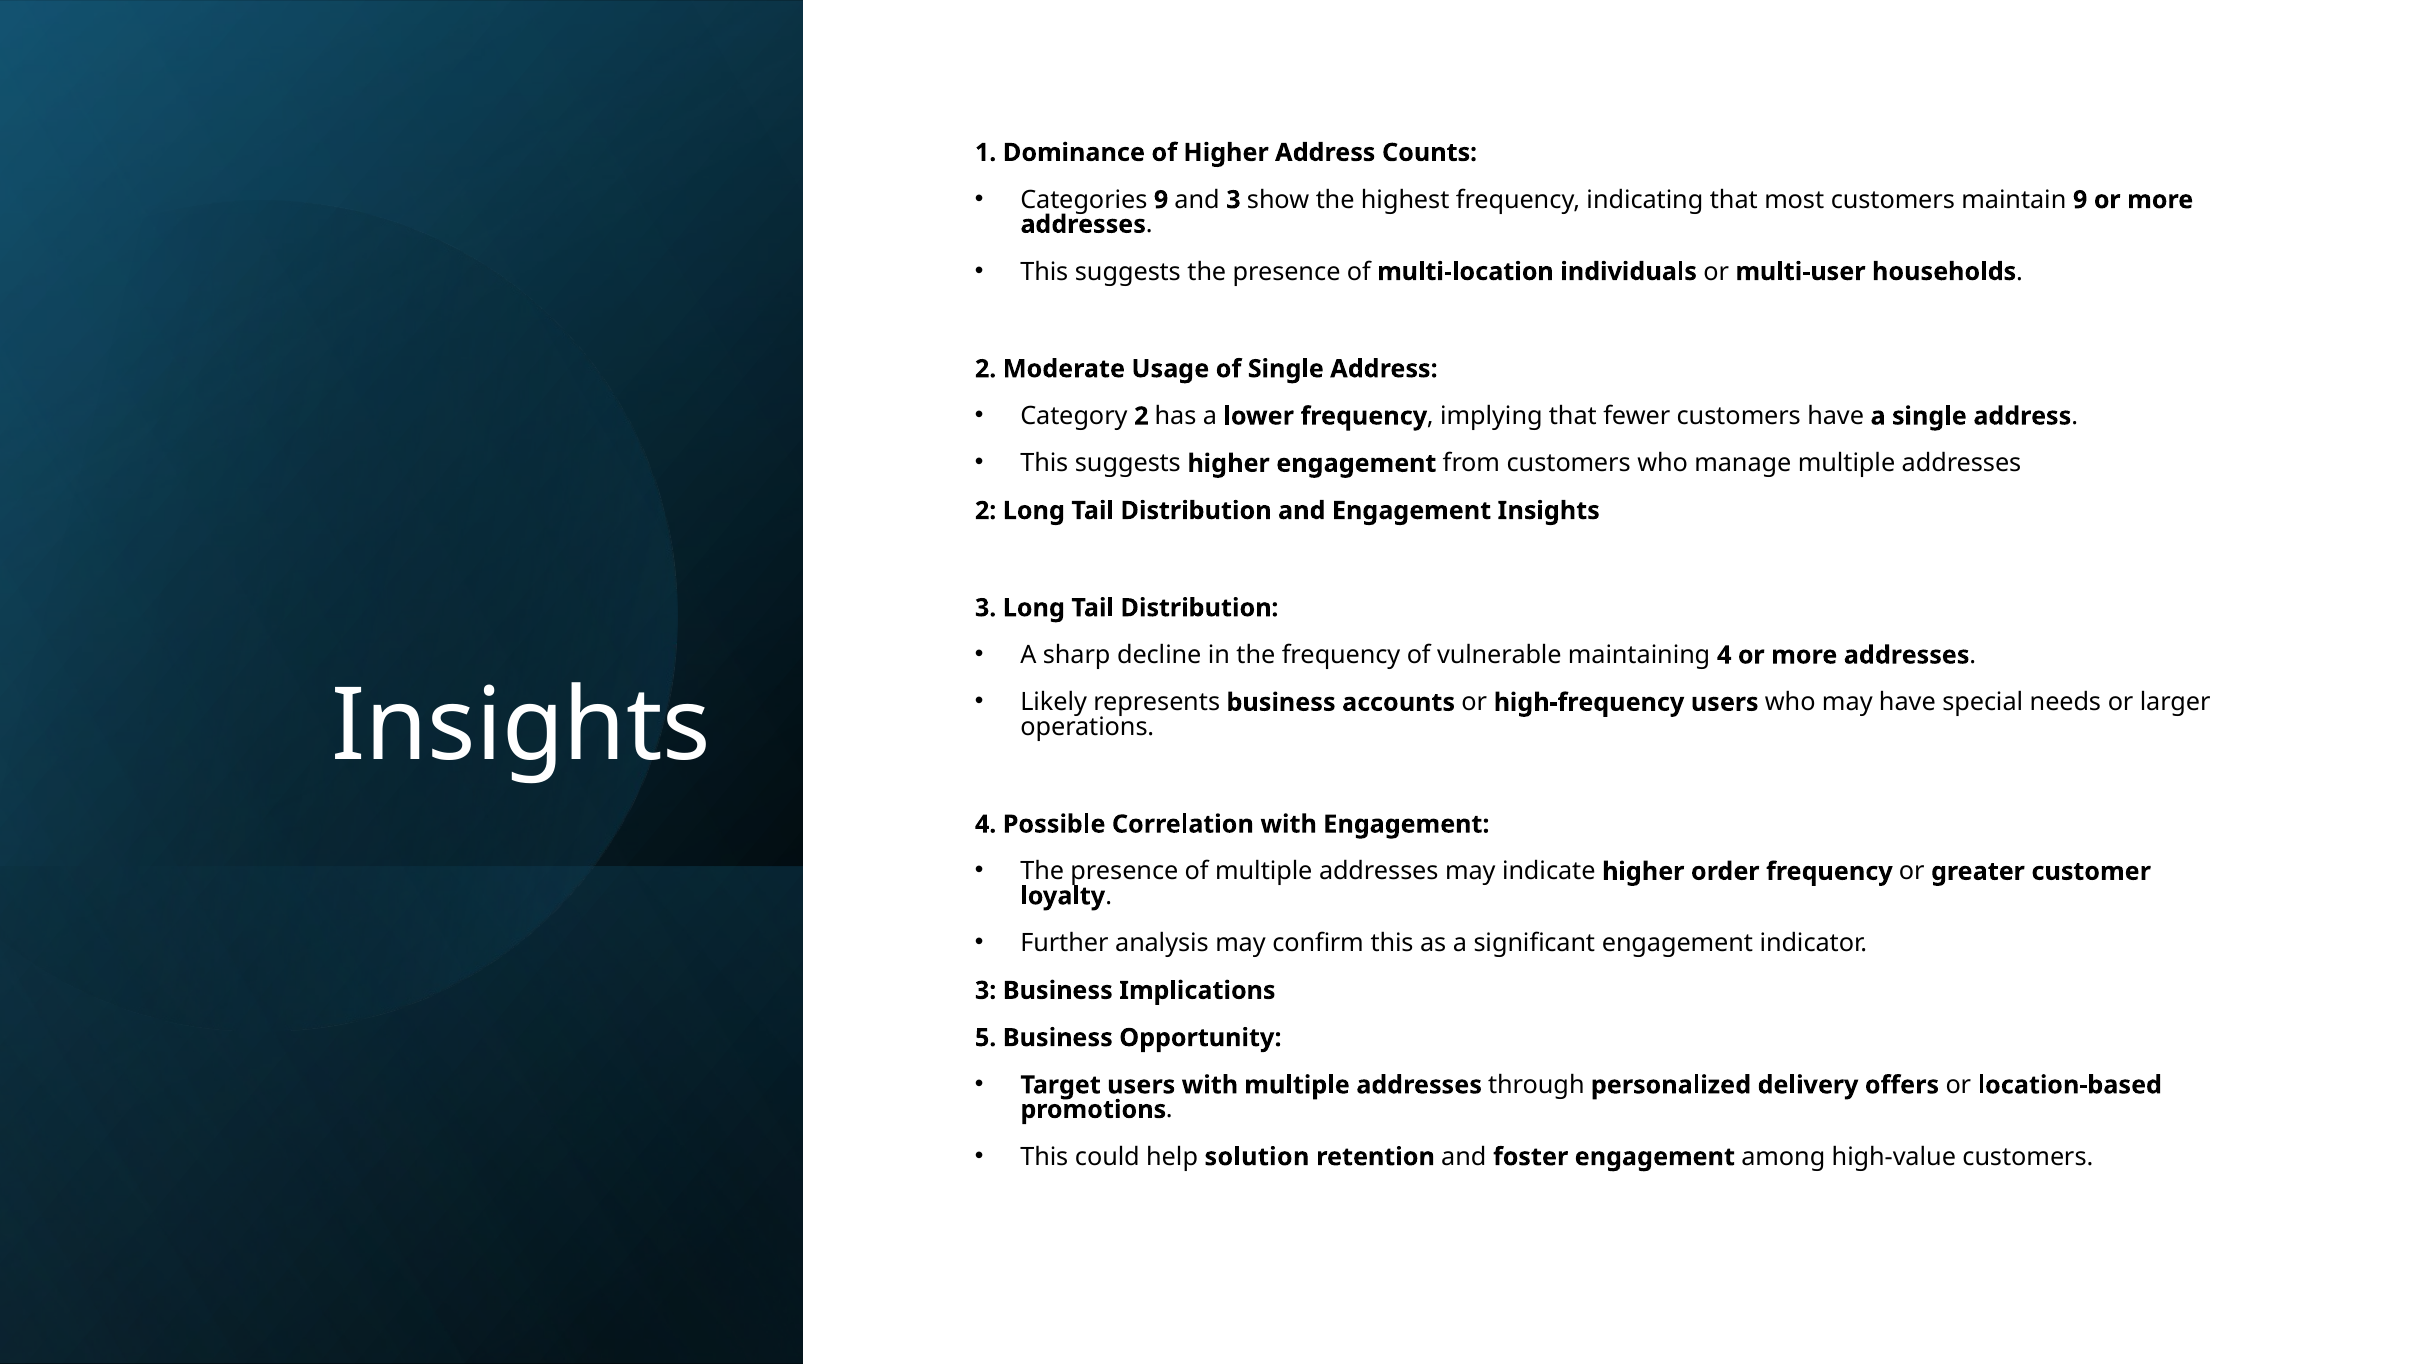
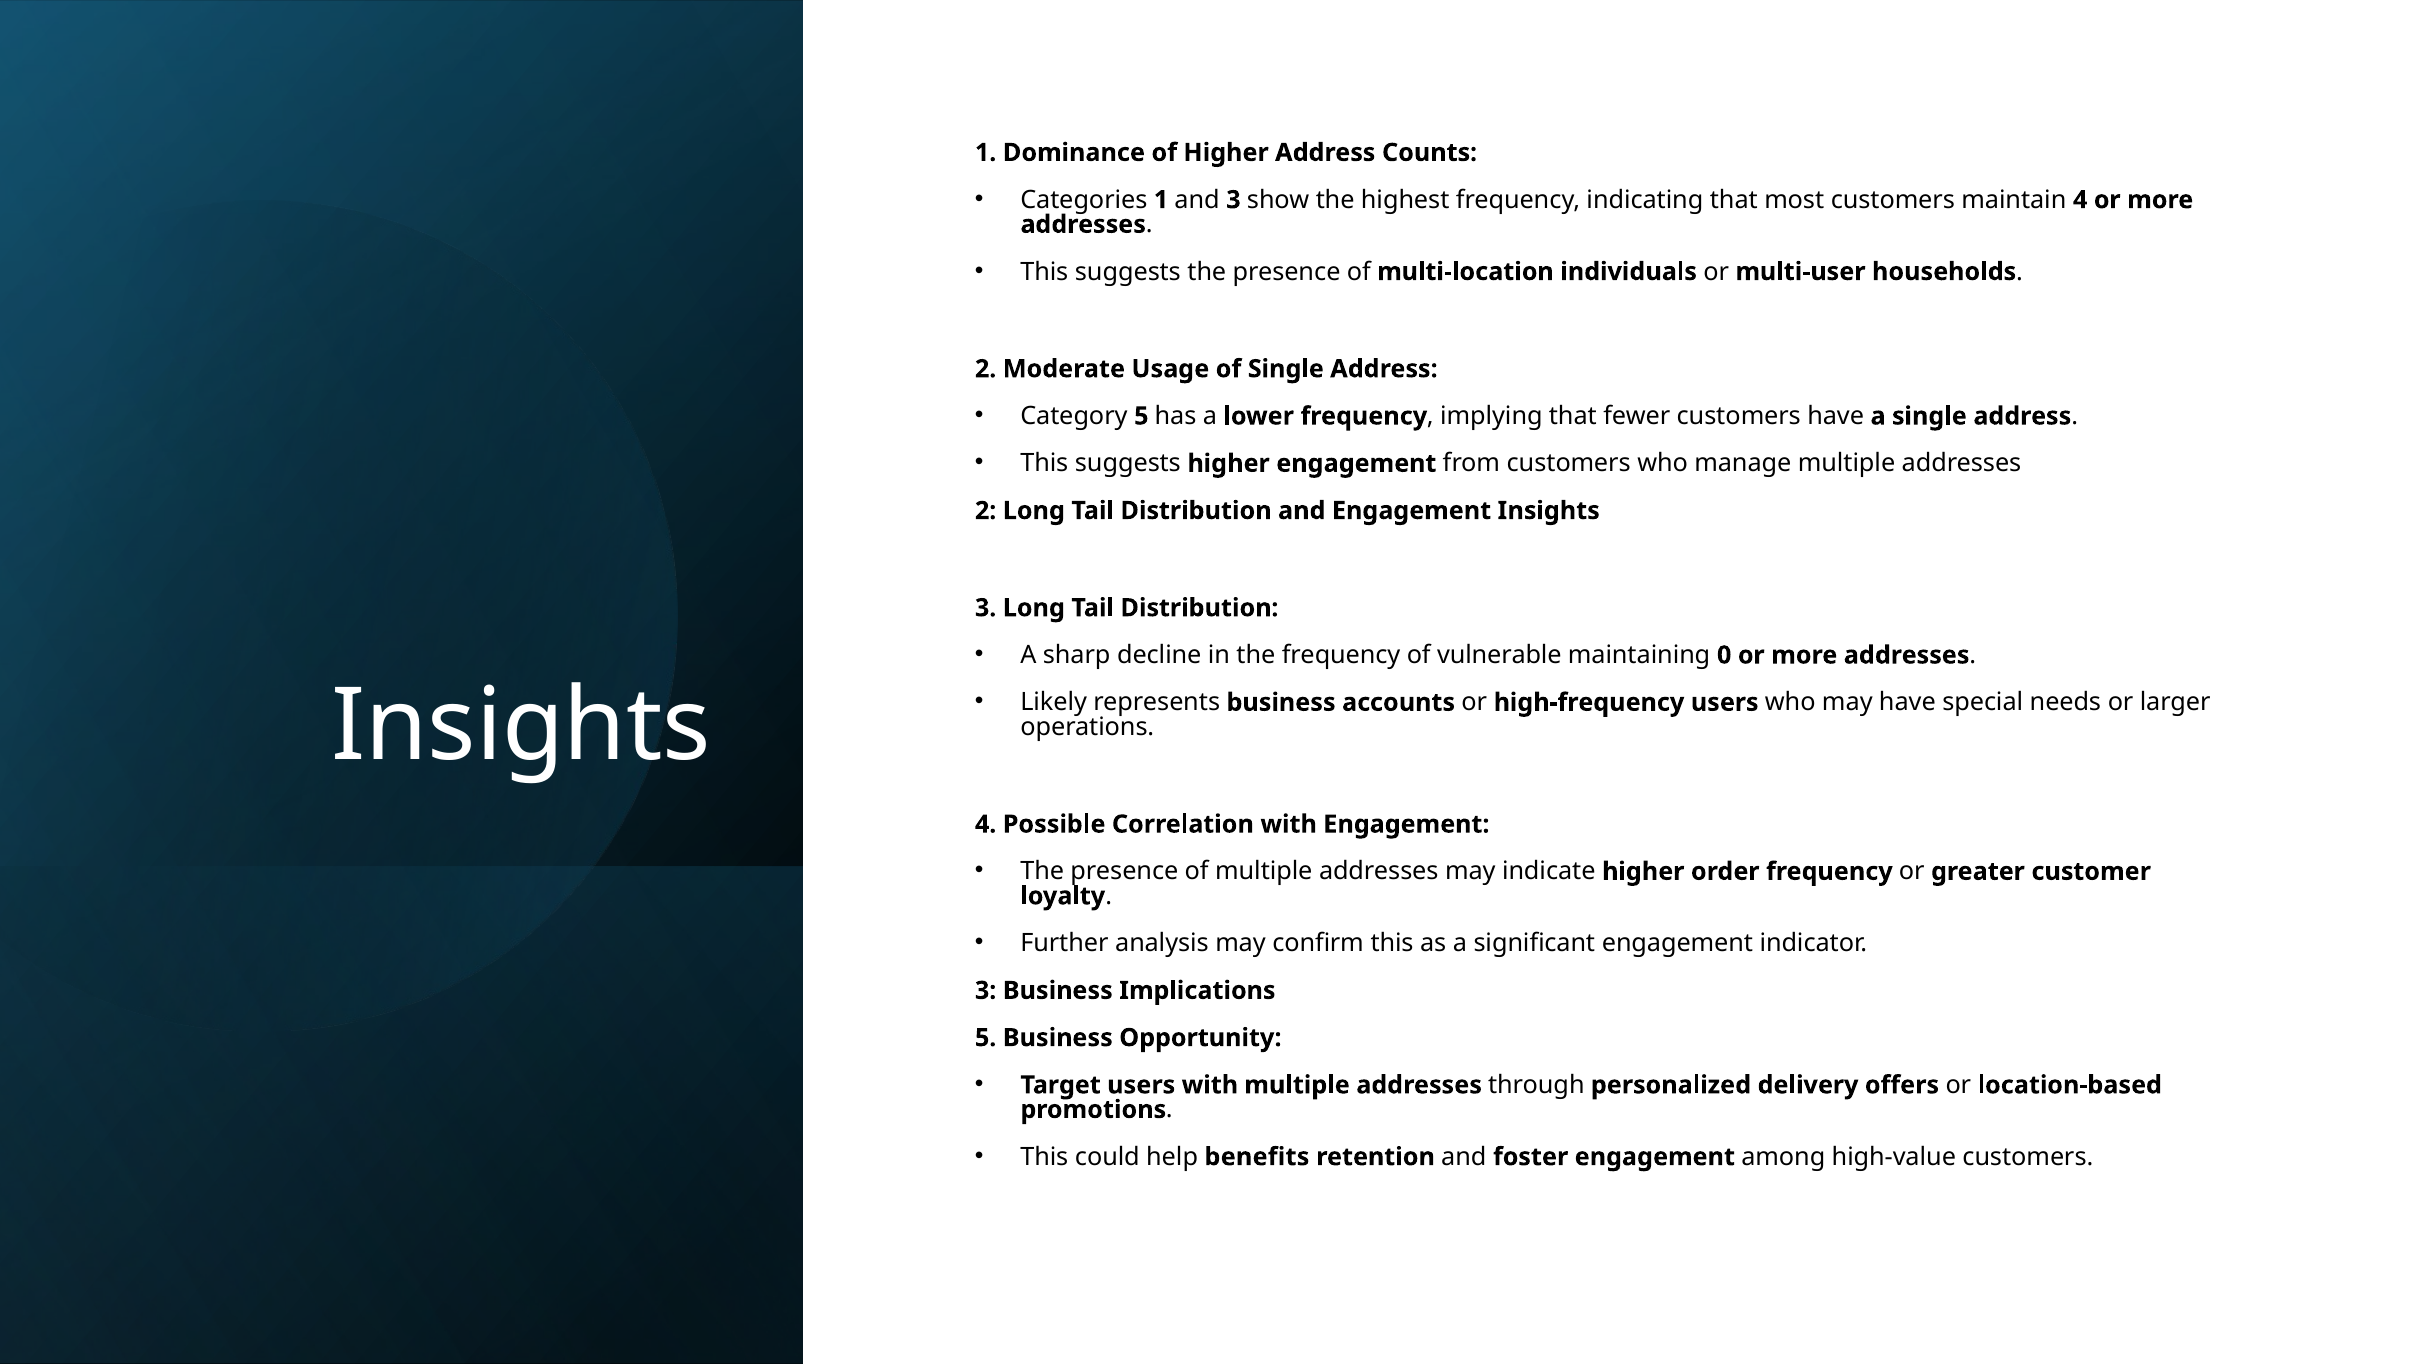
Categories 9: 9 -> 1 (1161, 200)
maintain 9: 9 -> 4 (2080, 200)
Category 2: 2 -> 5 (1141, 416)
maintaining 4: 4 -> 0 (1724, 655)
solution: solution -> benefits (1257, 1157)
